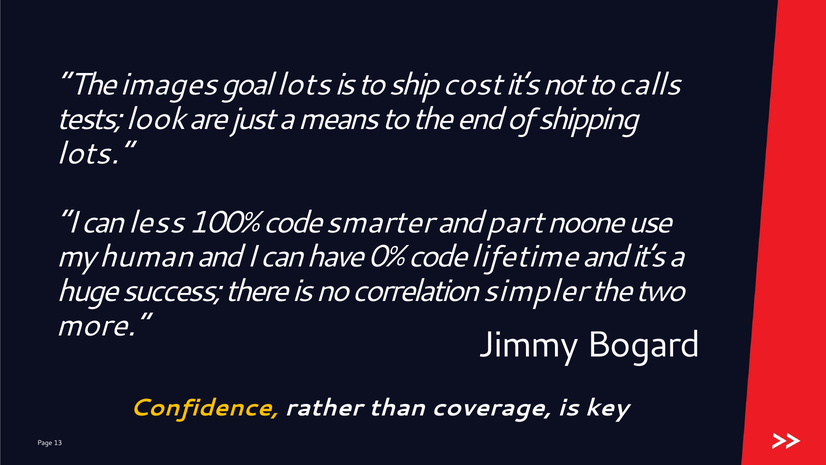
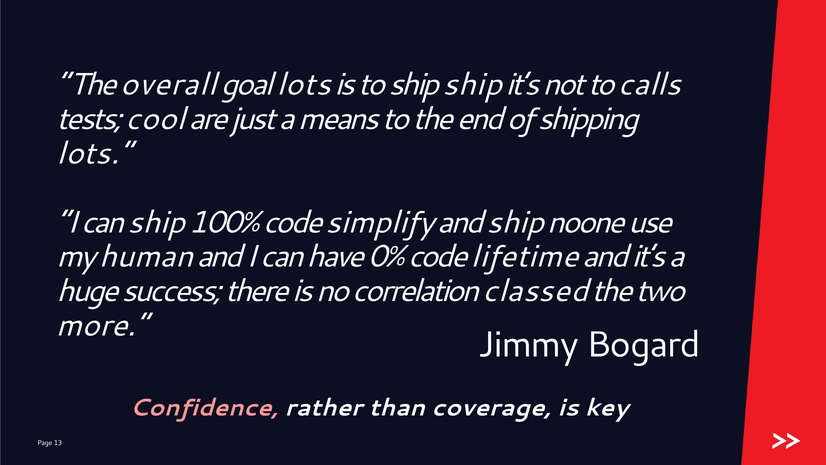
images: images -> overall (169, 84)
ship cost: cost -> ship (473, 84)
look: look -> cool (155, 119)
can less: less -> ship (157, 222)
smarter: smarter -> simplify (380, 222)
and part: part -> ship (516, 222)
simpler: simpler -> classed (536, 291)
Confidence colour: yellow -> pink (204, 408)
